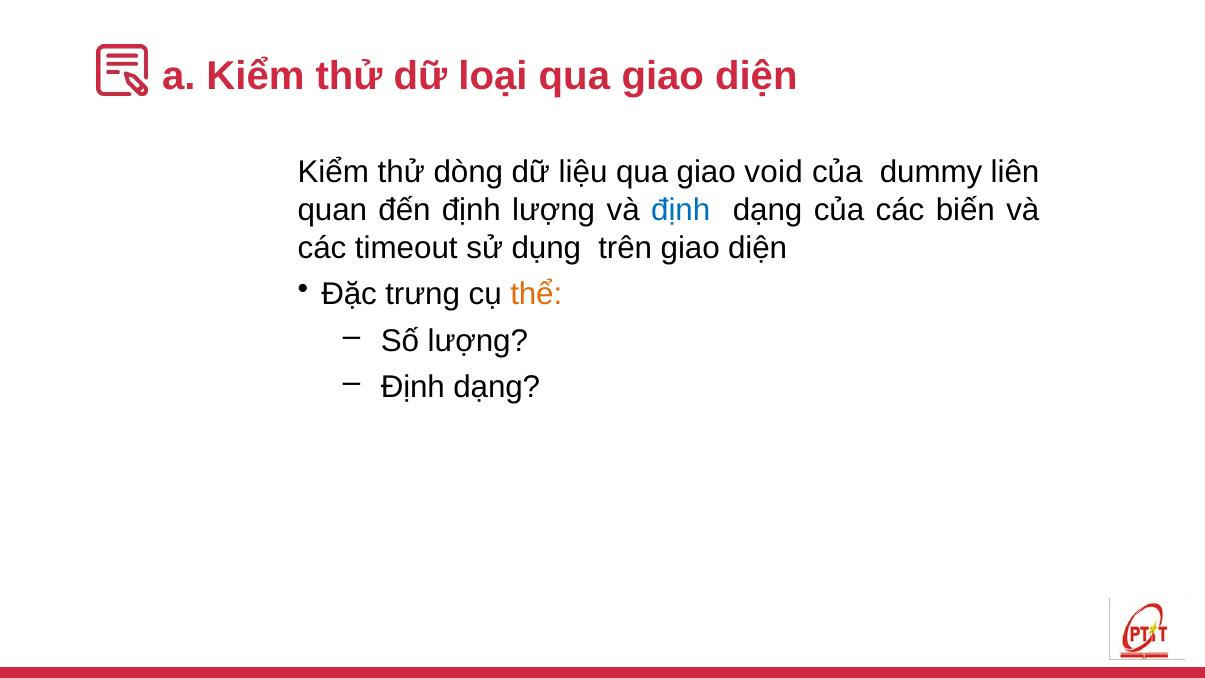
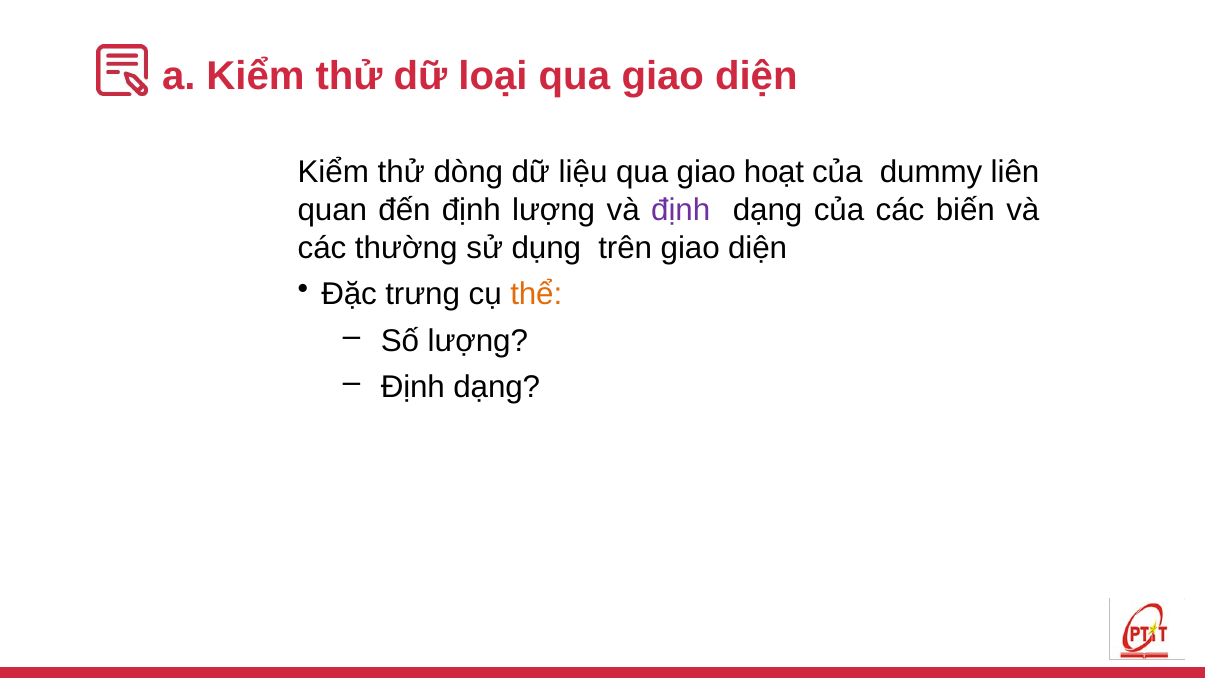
void: void -> hoạt (774, 173)
định colour: blue -> purple (681, 210)
timeout: timeout -> thường (406, 248)
